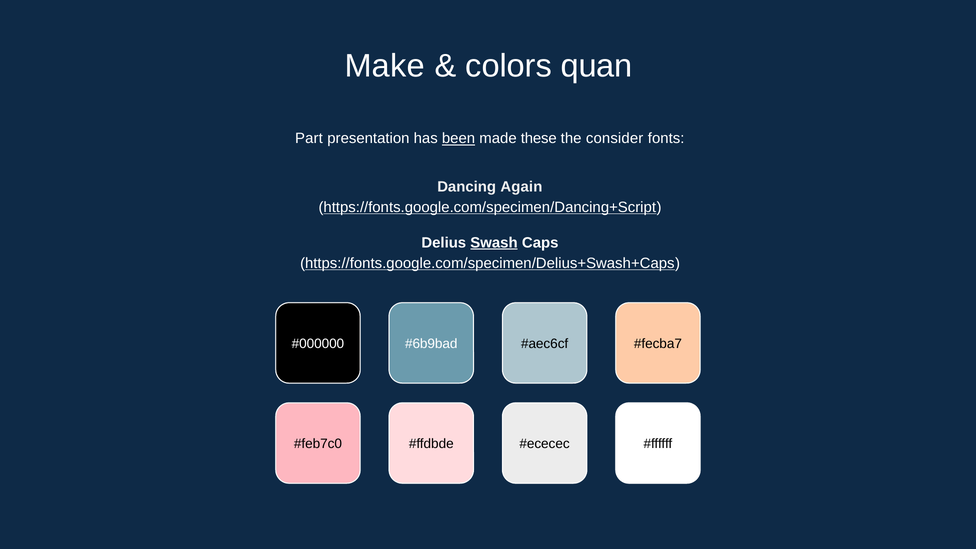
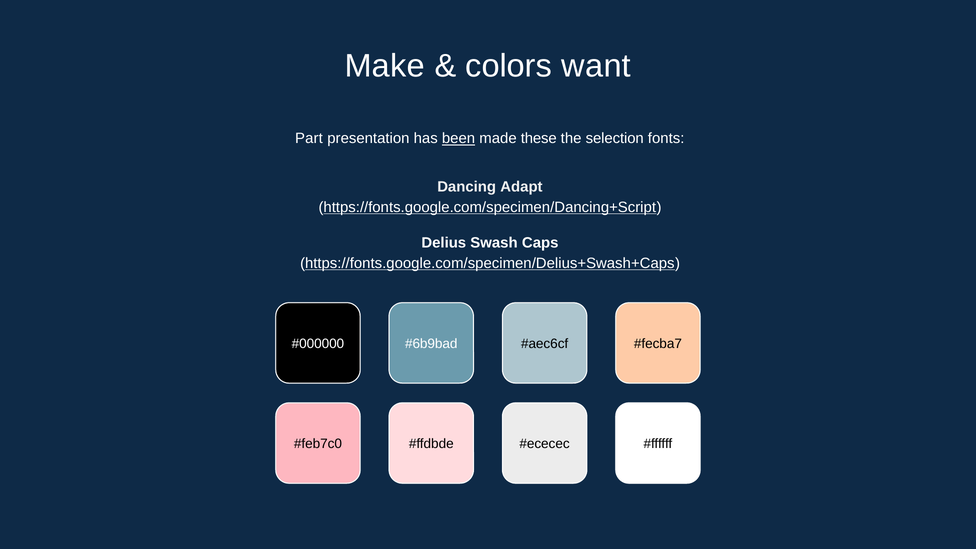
quan: quan -> want (596, 66)
consider: consider -> selection (615, 138)
Again: Again -> Adapt (521, 187)
Swash underline: present -> none (494, 243)
